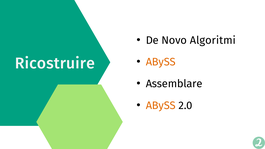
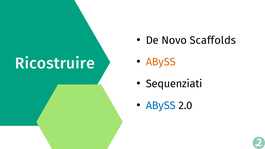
Algoritmi: Algoritmi -> Scaffolds (213, 40)
Assemblare: Assemblare -> Sequenziati (174, 84)
ABySS colour: orange -> blue (161, 106)
